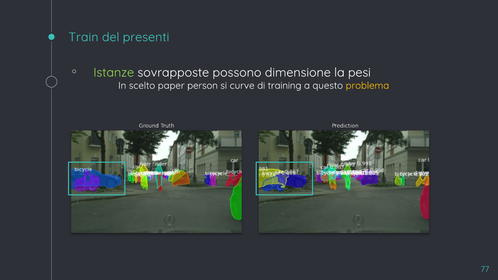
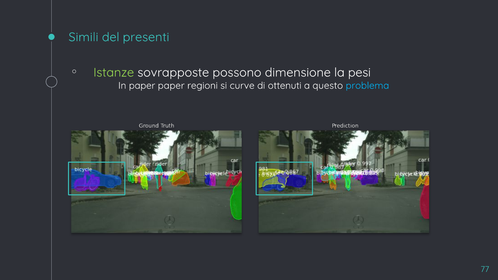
Train: Train -> Simili (83, 37)
In scelto: scelto -> paper (142, 86)
person: person -> regioni (203, 86)
training: training -> ottenuti (285, 86)
problema colour: yellow -> light blue (367, 86)
